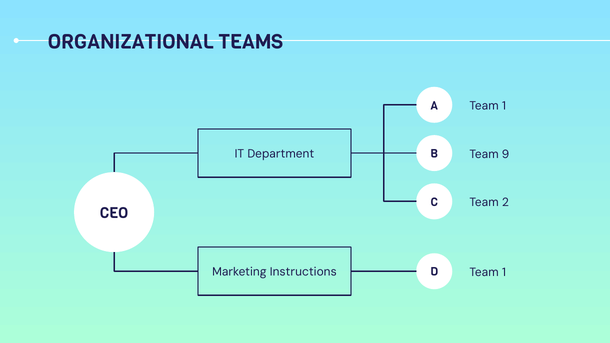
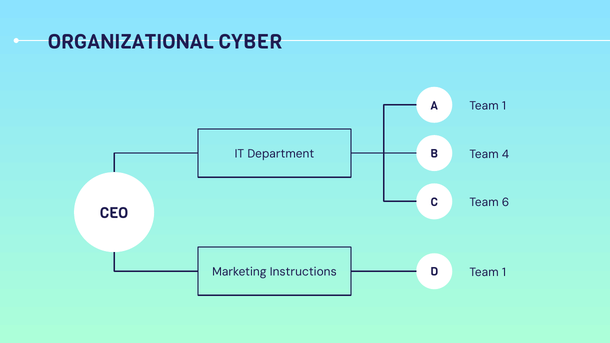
TEAMS: TEAMS -> CYBER (251, 42)
9: 9 -> 4 (505, 154)
2: 2 -> 6 (506, 203)
